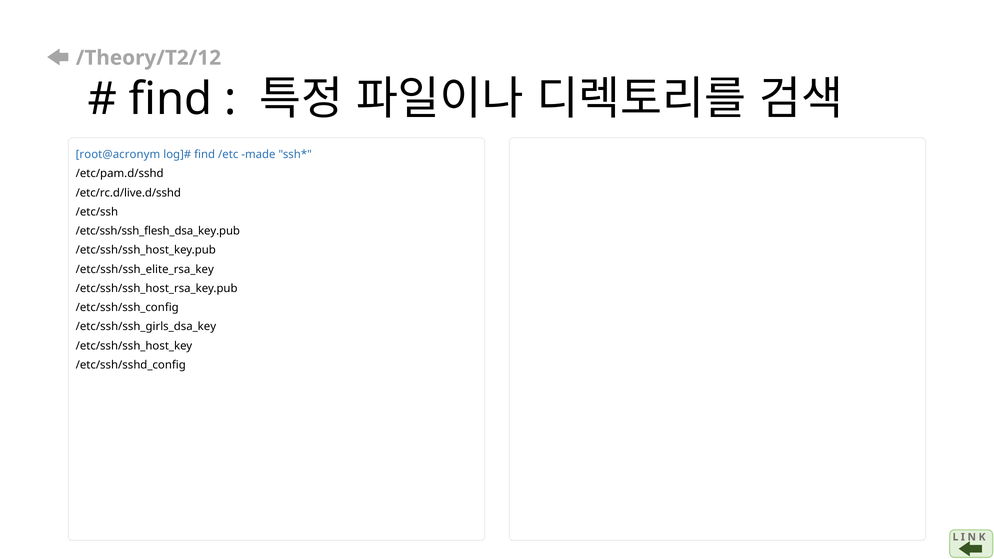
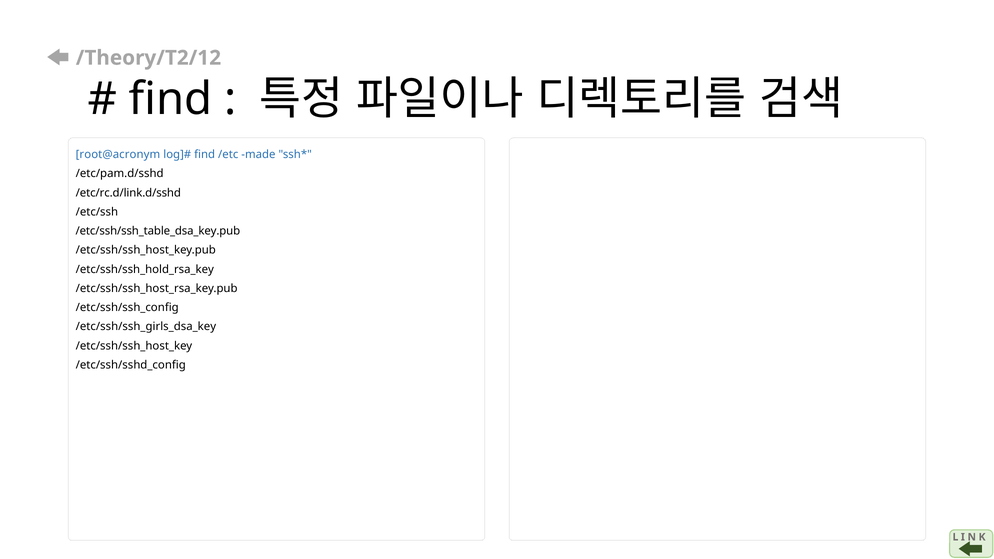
/etc/rc.d/live.d/sshd: /etc/rc.d/live.d/sshd -> /etc/rc.d/link.d/sshd (128, 193)
/etc/ssh/ssh_flesh_dsa_key.pub: /etc/ssh/ssh_flesh_dsa_key.pub -> /etc/ssh/ssh_table_dsa_key.pub (158, 231)
/etc/ssh/ssh_elite_rsa_key: /etc/ssh/ssh_elite_rsa_key -> /etc/ssh/ssh_hold_rsa_key (145, 269)
